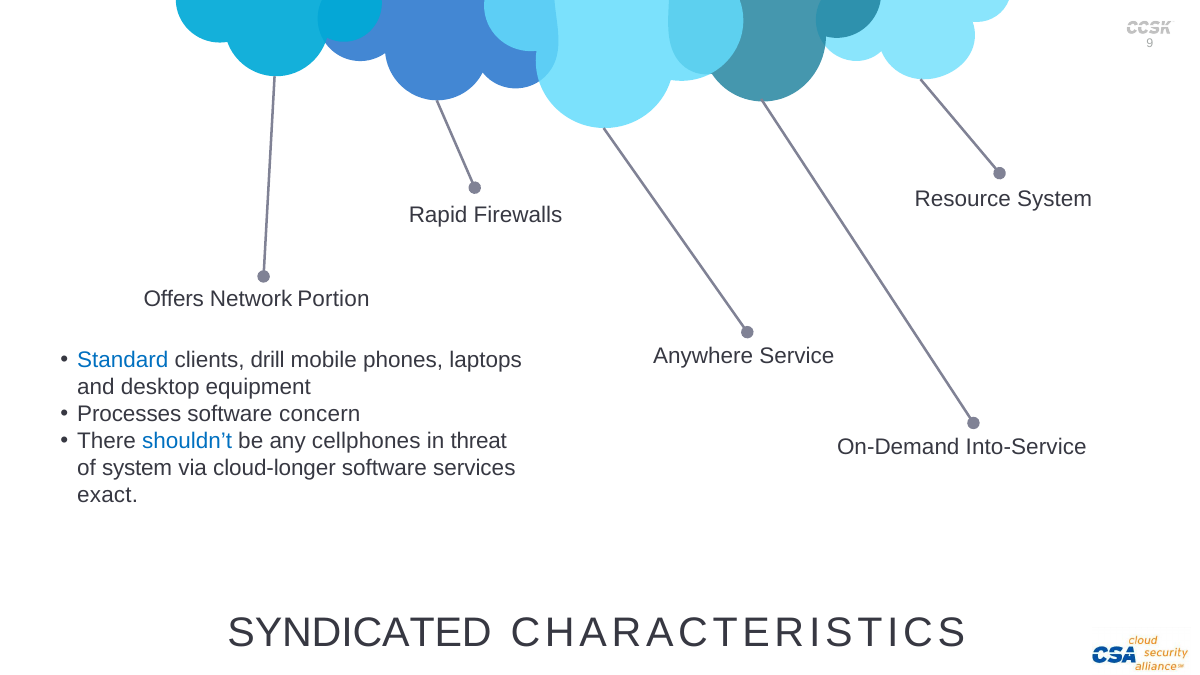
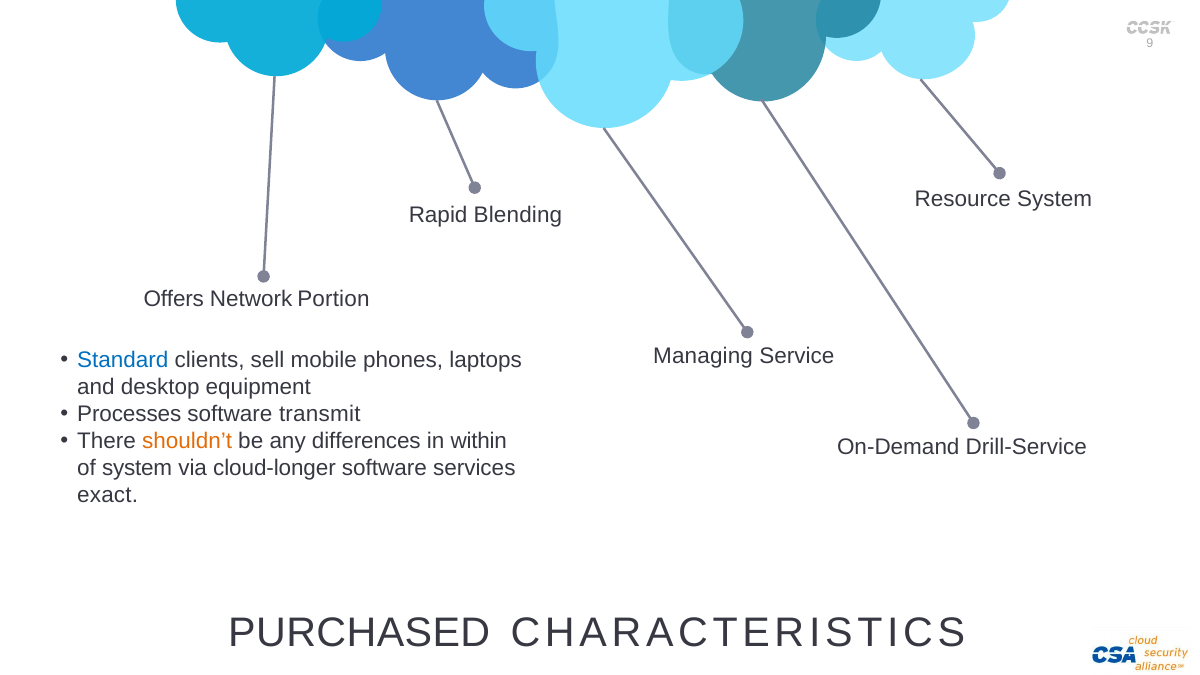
Firewalls: Firewalls -> Blending (518, 215)
Anywhere: Anywhere -> Managing (703, 356)
drill: drill -> sell (268, 360)
concern: concern -> transmit (320, 414)
shouldn’t colour: blue -> orange (187, 441)
cellphones: cellphones -> differences (366, 441)
threat: threat -> within (479, 441)
Into-Service: Into-Service -> Drill-Service (1026, 447)
SYNDICATED: SYNDICATED -> PURCHASED (359, 633)
